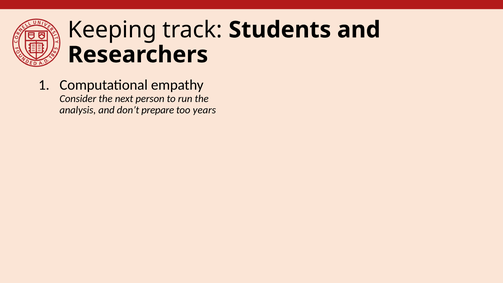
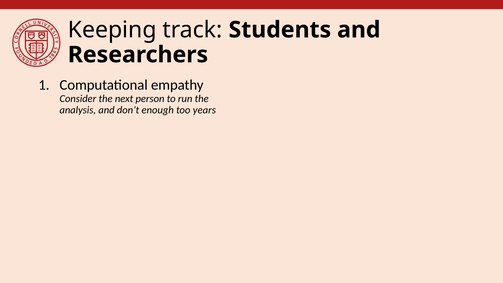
prepare: prepare -> enough (158, 110)
